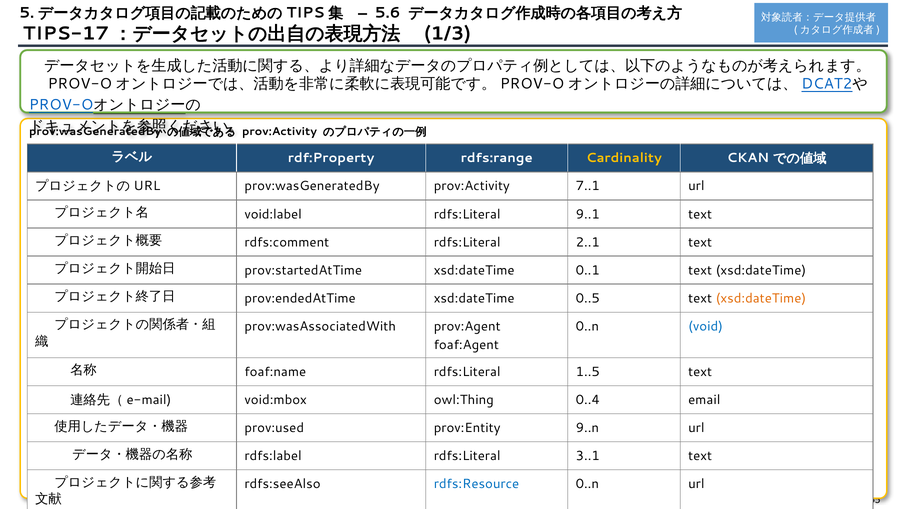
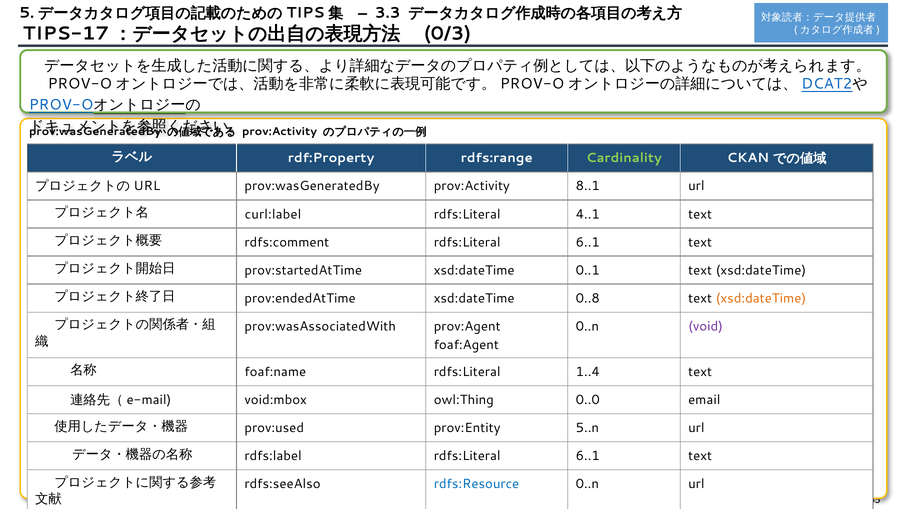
5.6: 5.6 -> 3.3 (388, 13)
1/3: 1/3 -> 0/3 (447, 34)
Cardinality colour: yellow -> light green (624, 158)
7..1: 7..1 -> 8..1 (588, 186)
void:label: void:label -> curl:label (273, 214)
9..1: 9..1 -> 4..1 (588, 214)
rdfs:comment rdfs:Literal 2..1: 2..1 -> 6..1 (588, 242)
0..5: 0..5 -> 0..8 (588, 299)
void colour: blue -> purple (706, 327)
1..5: 1..5 -> 1..4 (588, 372)
0..4: 0..4 -> 0..0 (588, 400)
9..n: 9..n -> 5..n (587, 428)
rdfs:label rdfs:Literal 3..1: 3..1 -> 6..1 (588, 456)
